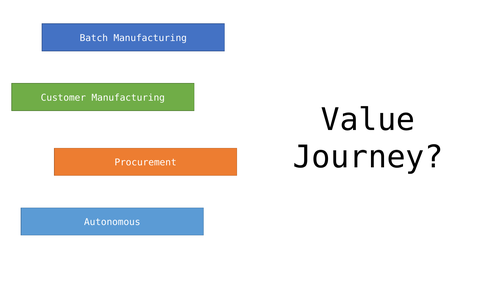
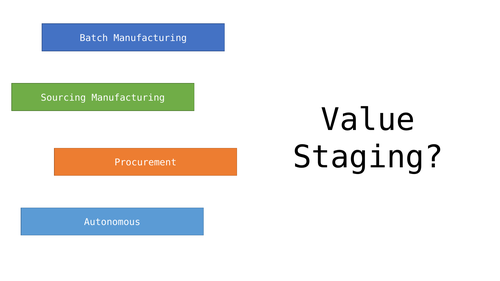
Customer: Customer -> Sourcing (63, 98)
Journey: Journey -> Staging (368, 157)
